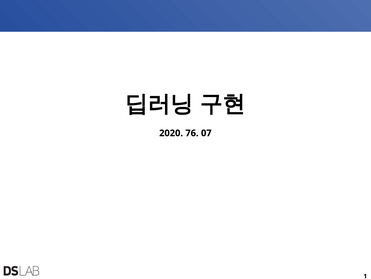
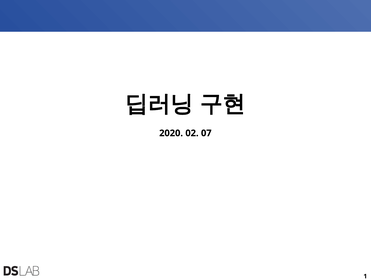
76: 76 -> 02 (192, 133)
